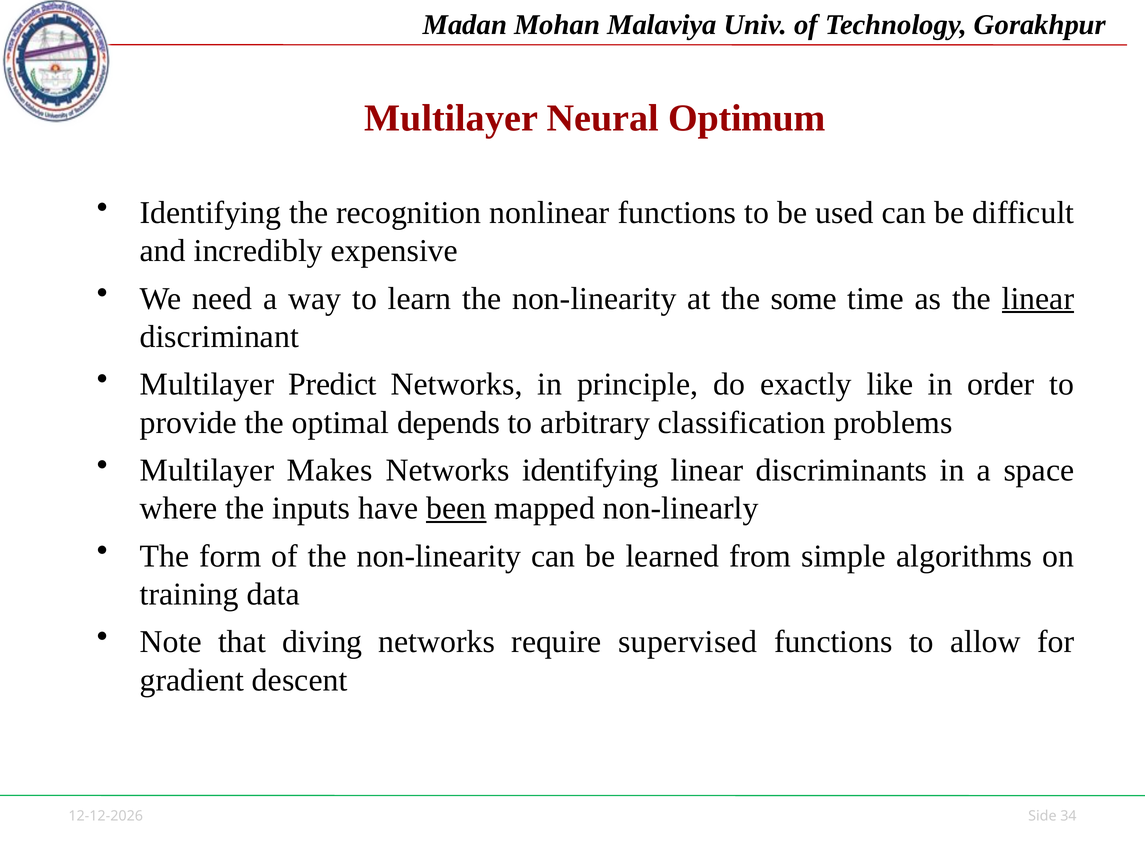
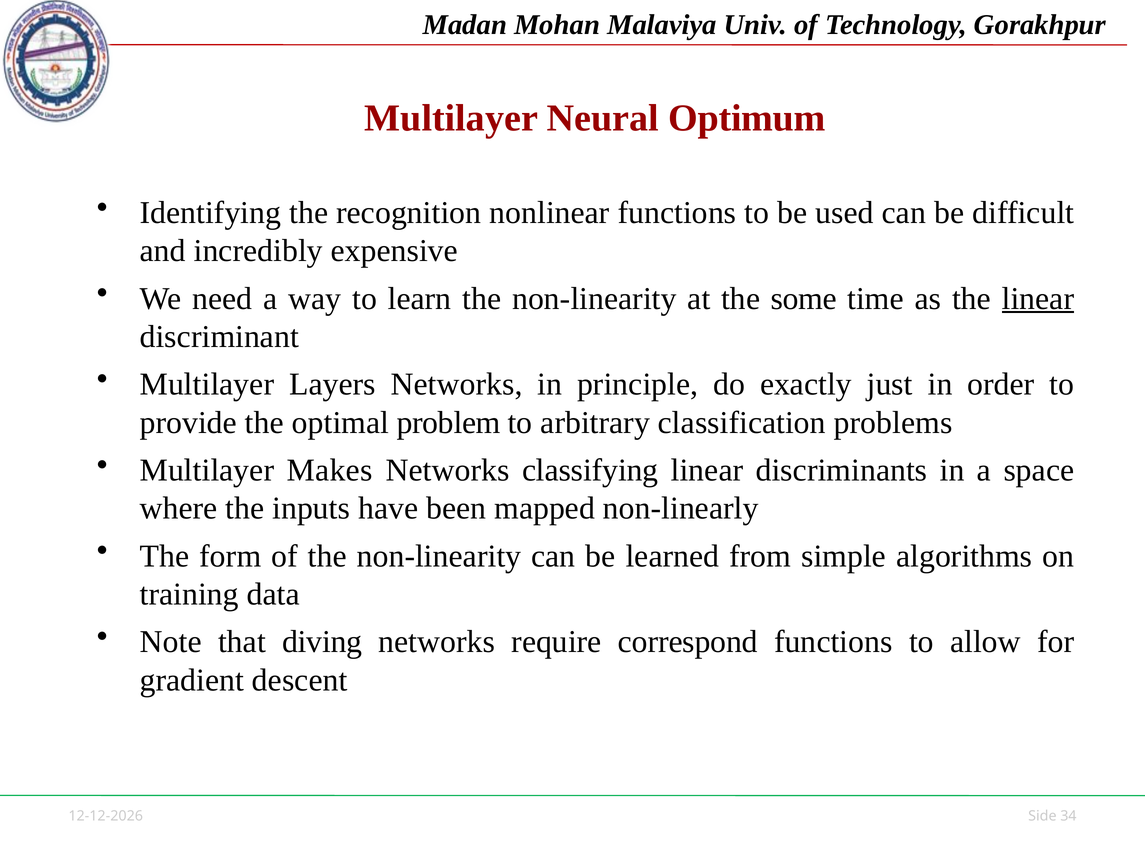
Predict: Predict -> Layers (332, 385)
like: like -> just (890, 385)
depends: depends -> problem (449, 423)
Networks identifying: identifying -> classifying (590, 471)
been underline: present -> none (456, 509)
supervised: supervised -> correspond (688, 642)
